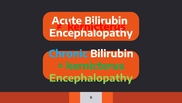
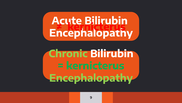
Chronic colour: light blue -> light green (68, 54)
